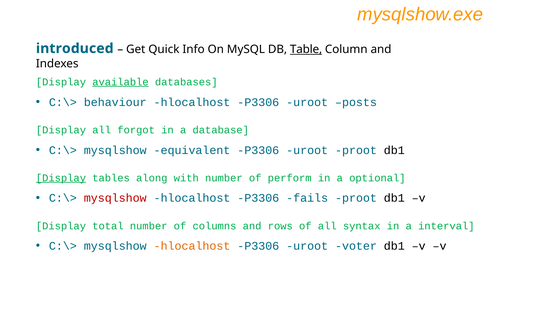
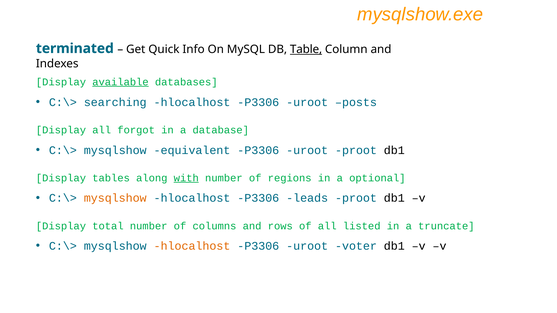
introduced: introduced -> terminated (75, 48)
behaviour: behaviour -> searching (115, 102)
Display underline: present -> none (61, 178)
with underline: none -> present (186, 178)
perform: perform -> regions (290, 178)
mysqlshow colour: red -> orange (115, 198)
fails: fails -> leads (307, 198)
syntax: syntax -> listed (362, 226)
interval: interval -> truncate (446, 226)
